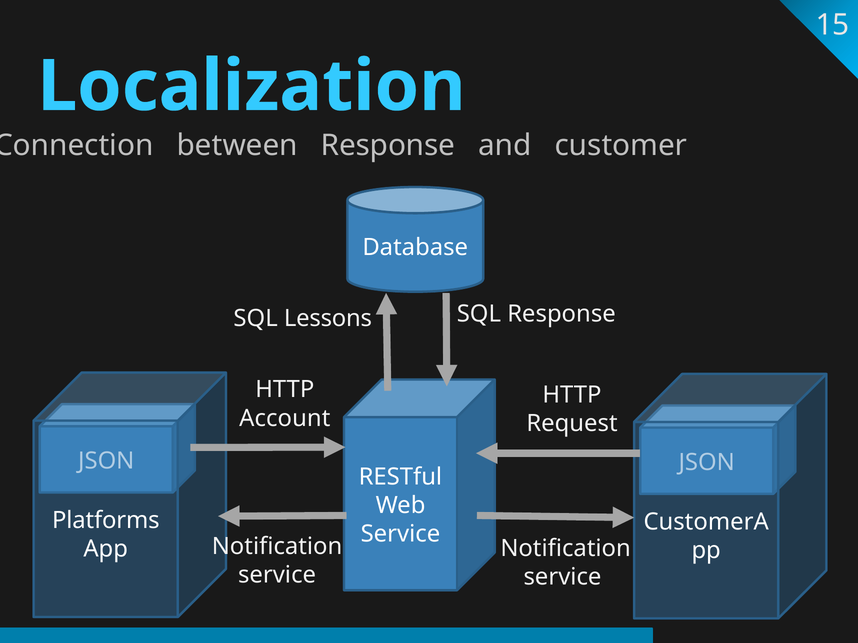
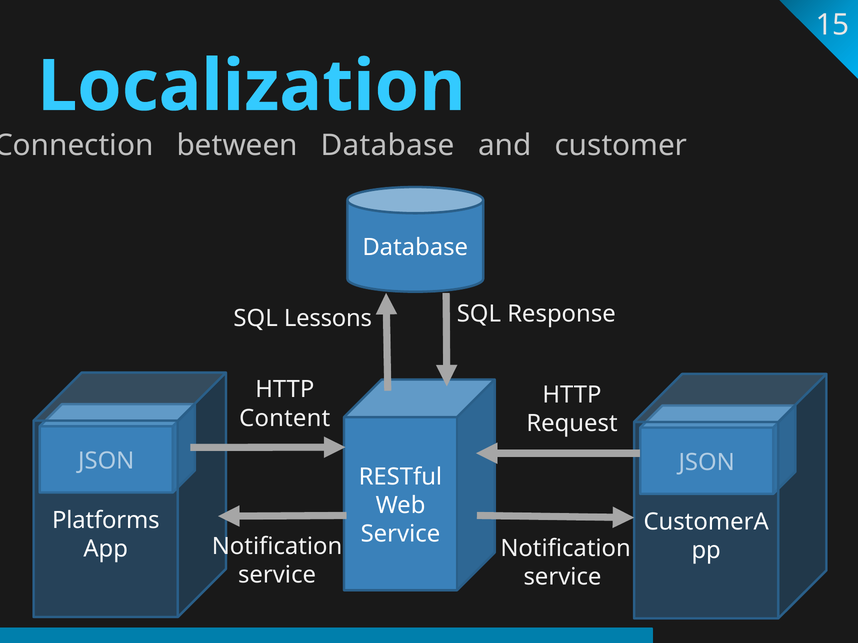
between Response: Response -> Database (388, 146)
Account: Account -> Content (285, 419)
